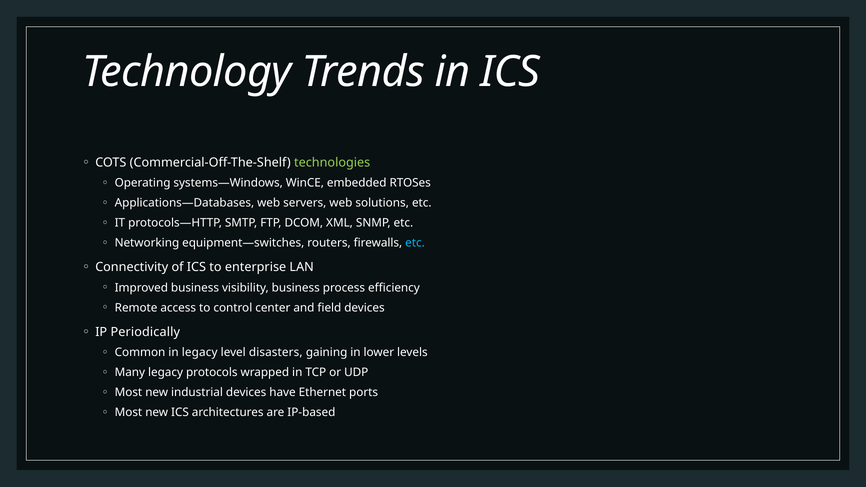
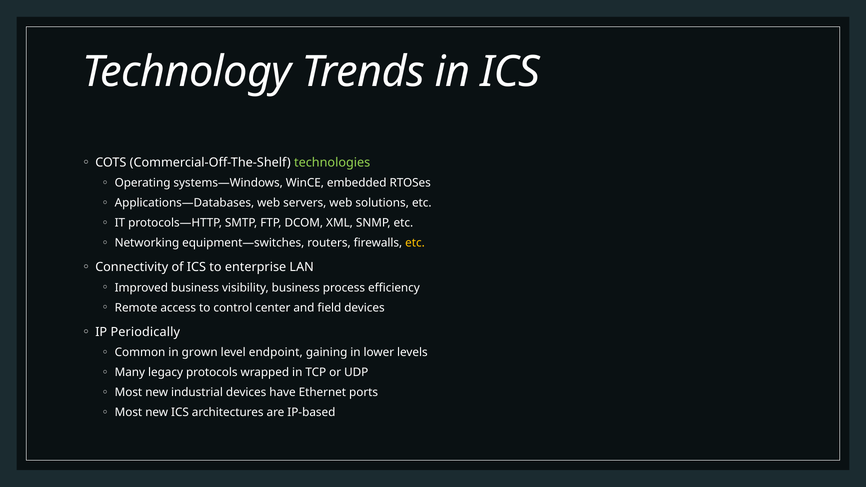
etc colour: light blue -> yellow (415, 243)
in legacy: legacy -> grown (200, 353)
disasters: disasters -> endpoint (276, 353)
